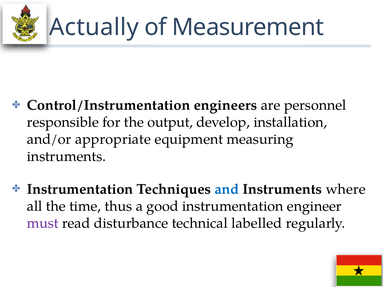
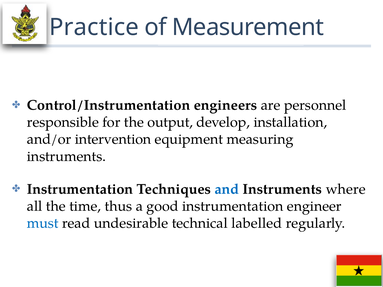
Actually: Actually -> Practice (94, 27)
appropriate: appropriate -> intervention (113, 139)
must colour: purple -> blue (43, 223)
disturbance: disturbance -> undesirable (131, 223)
